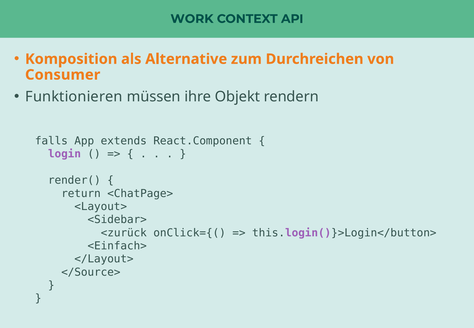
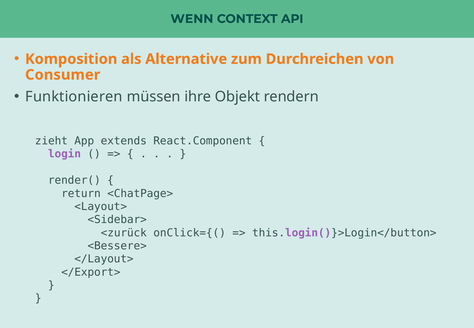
WORK: WORK -> WENN (192, 19)
falls: falls -> zieht (51, 141)
<Einfach>: <Einfach> -> <Bessere> (117, 246)
</Source>: </Source> -> </Export> (91, 272)
